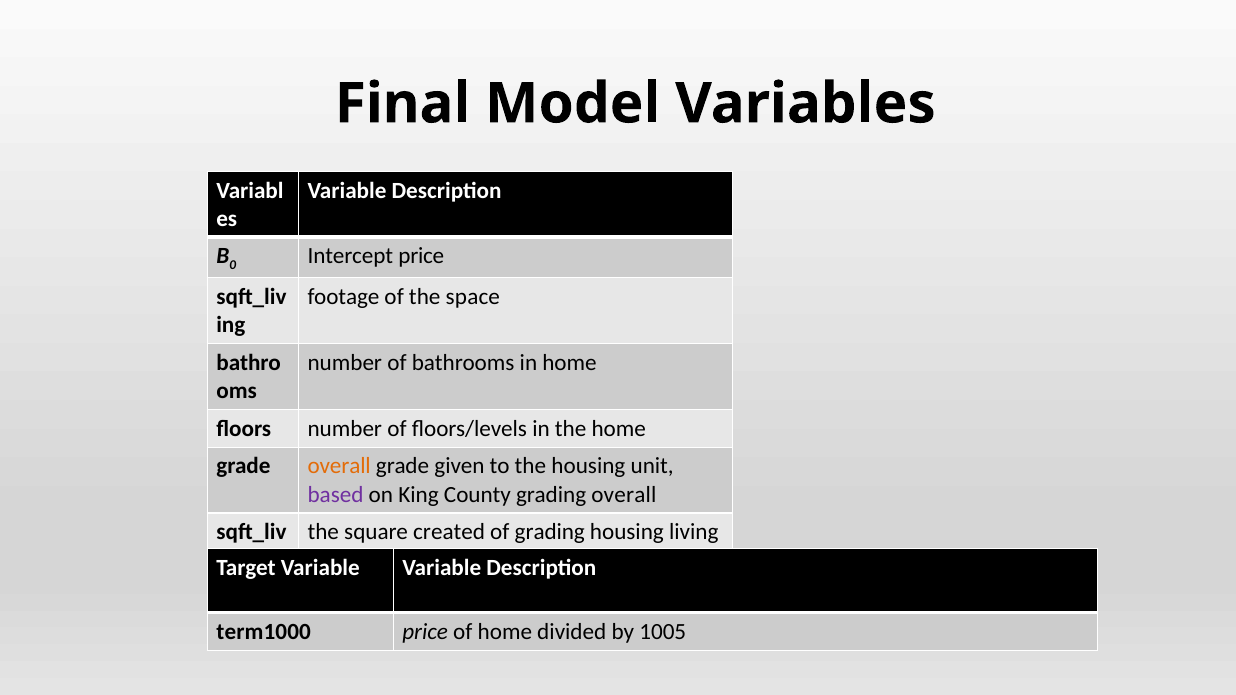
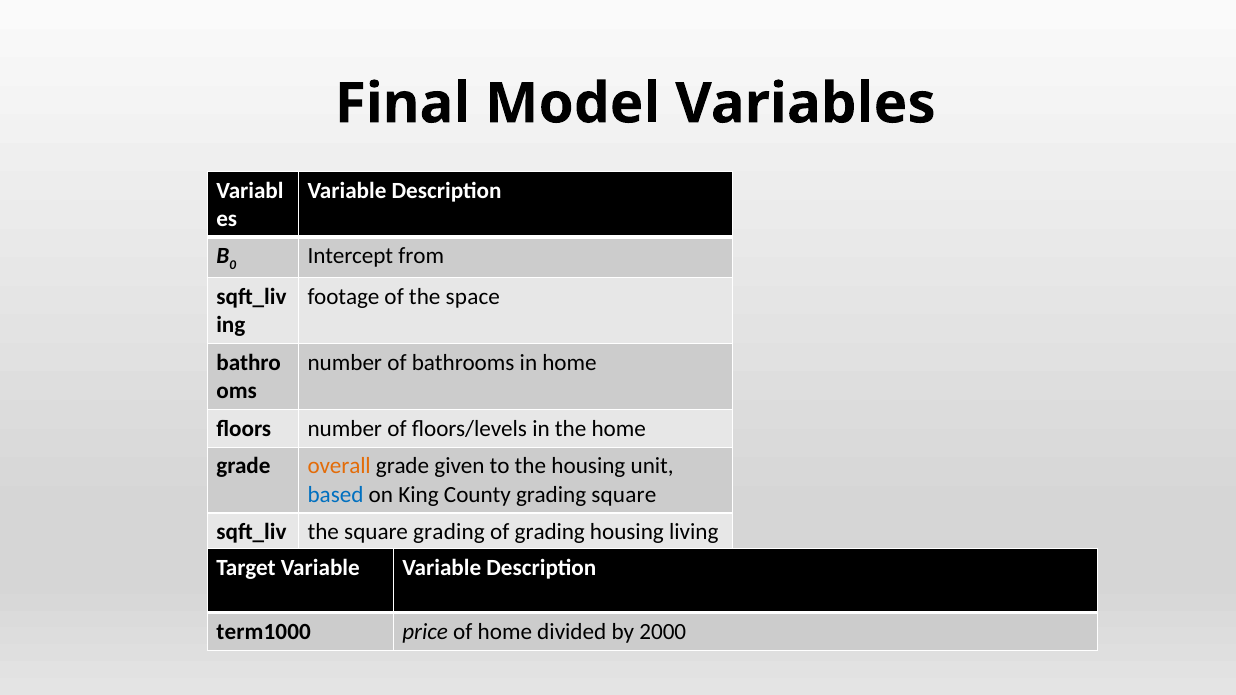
Intercept price: price -> from (421, 256)
based colour: purple -> blue (336, 495)
grading overall: overall -> square (624, 495)
square created: created -> grading (449, 532)
1005: 1005 -> 2000 (663, 632)
